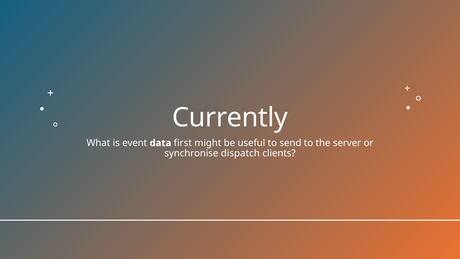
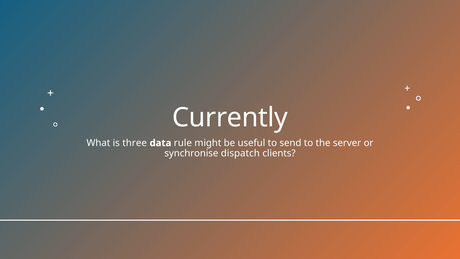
event: event -> three (135, 143)
first: first -> rule (183, 143)
